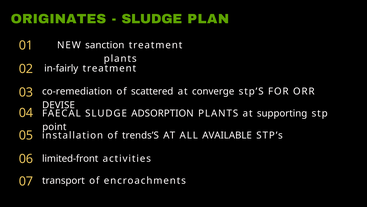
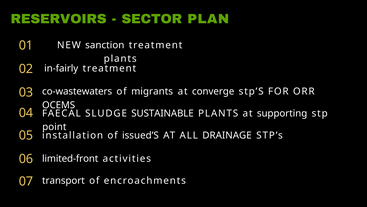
ORIGINATES: ORIGINATES -> RESERVOIRS (59, 19)
SLUDGE: SLUDGE -> SECTOR (152, 19)
co-remediation: co-remediation -> co-wastewaters (77, 91)
scattered: scattered -> migrants (152, 91)
DEVISE: DEVISE -> OCEMS (59, 105)
ADSORPTION: ADSORPTION -> SUSTAINABLE (163, 113)
trends’S: trends’S -> issued’S (140, 135)
AVAILABLE: AVAILABLE -> DRAINAGE (227, 135)
